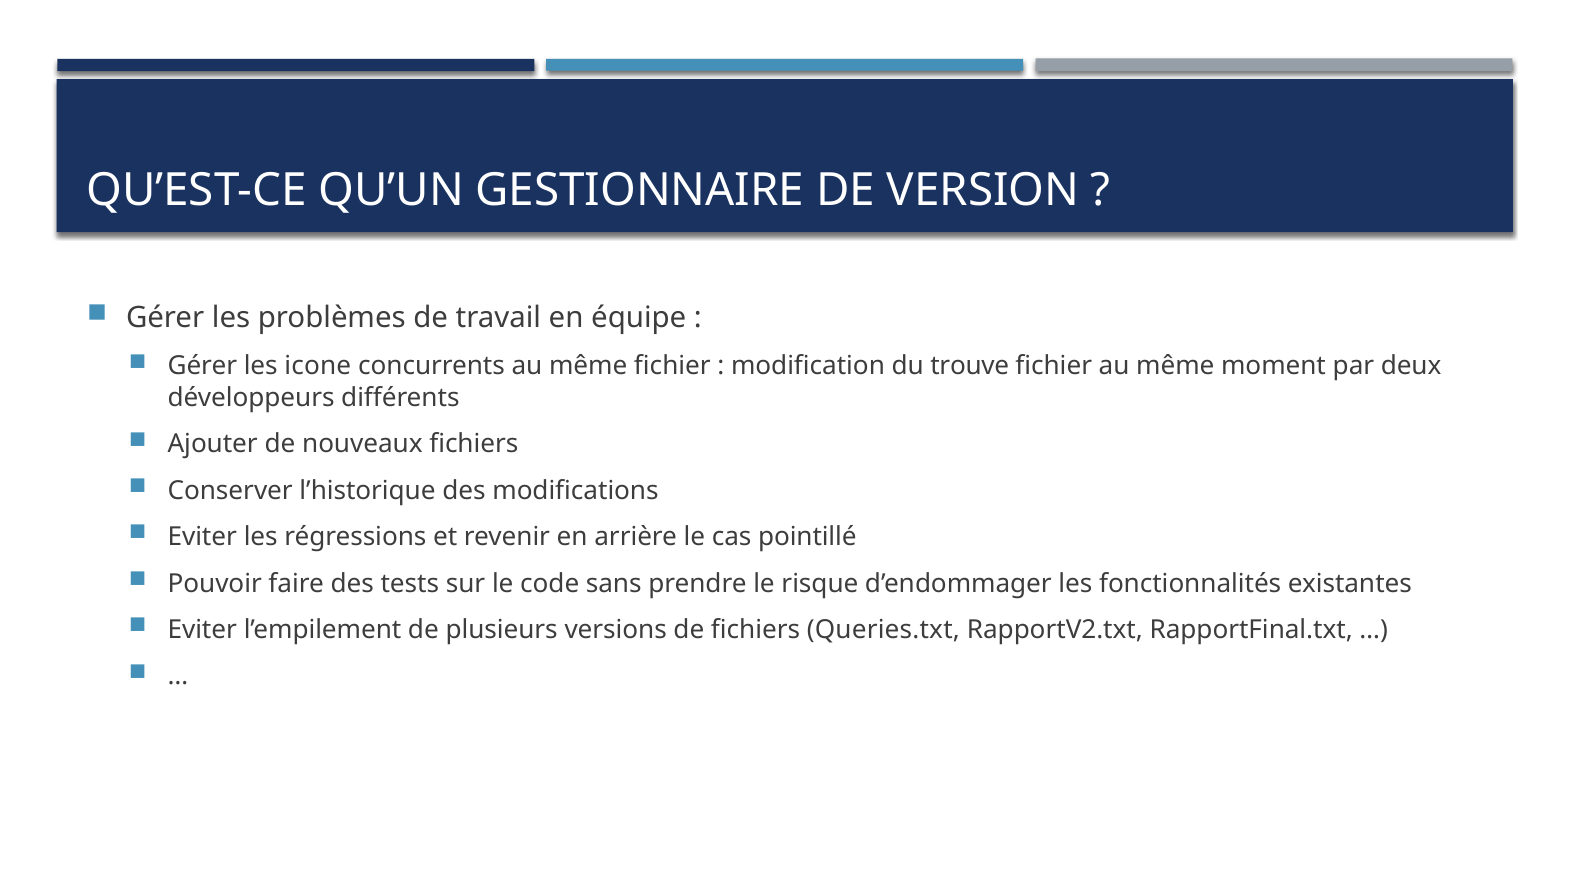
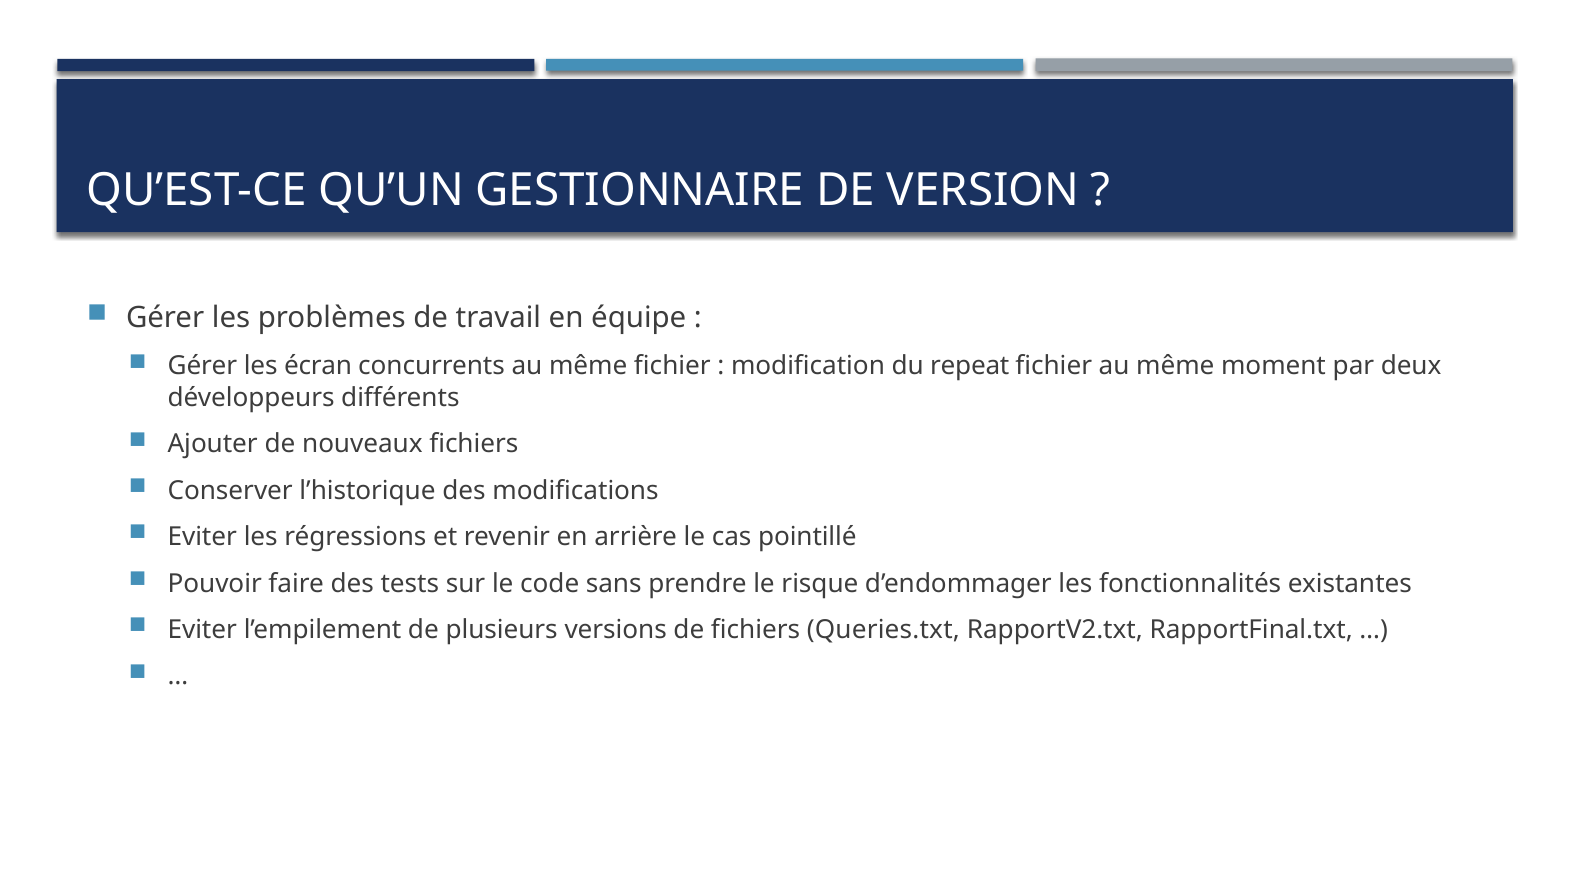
icone: icone -> écran (318, 366)
trouve: trouve -> repeat (970, 366)
